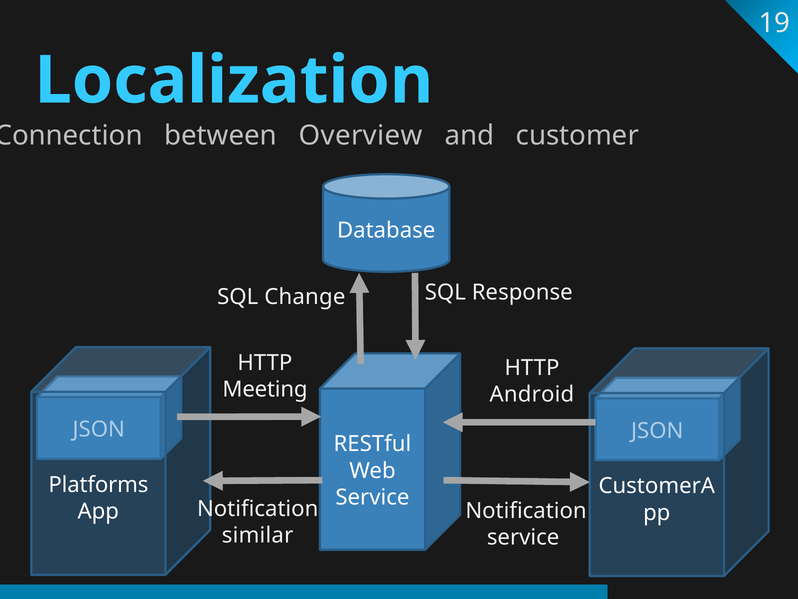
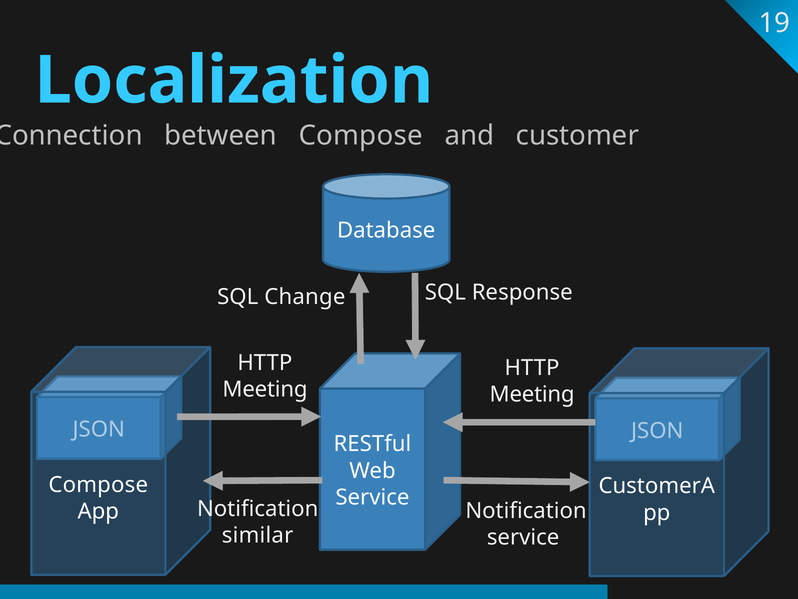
between Overview: Overview -> Compose (361, 136)
Android: Android -> Meeting (532, 394)
Platforms: Platforms -> Compose (98, 484)
